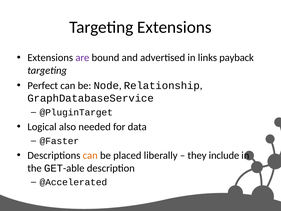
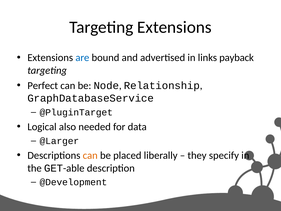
are colour: purple -> blue (82, 58)
@Faster: @Faster -> @Larger (59, 141)
include: include -> specify (224, 155)
@Accelerated: @Accelerated -> @Development (73, 182)
